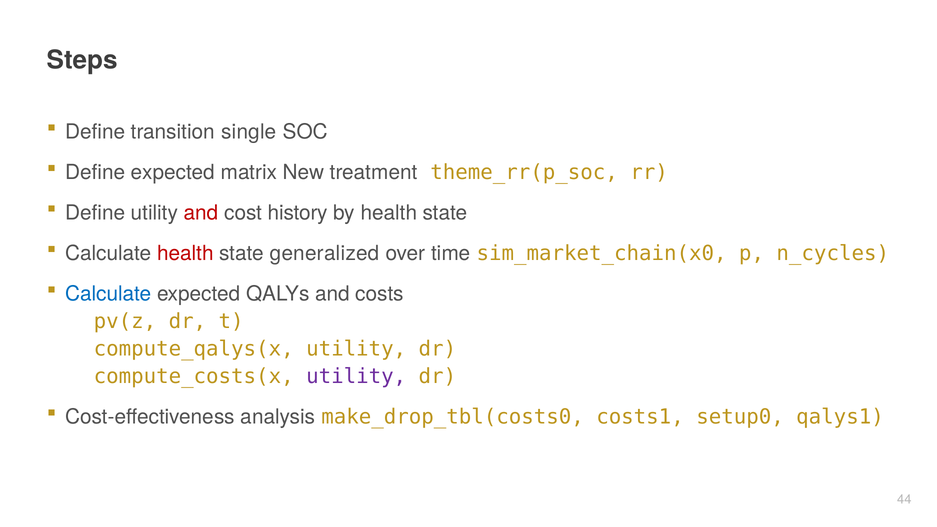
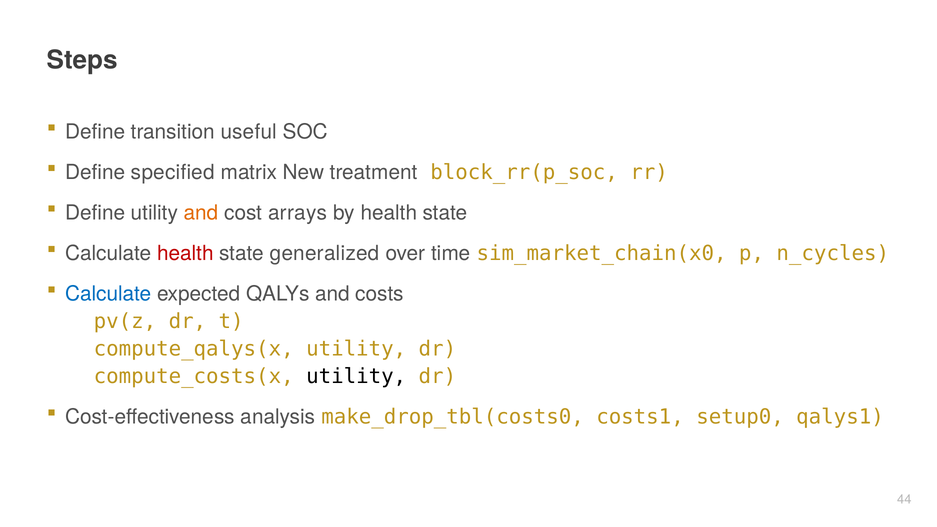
single: single -> useful (249, 132)
Define expected: expected -> specified (173, 172)
theme_rr(p_soc: theme_rr(p_soc -> block_rr(p_soc (524, 172)
and colour: red -> orange (201, 213)
history: history -> arrays (298, 213)
utility colour: purple -> black (356, 376)
